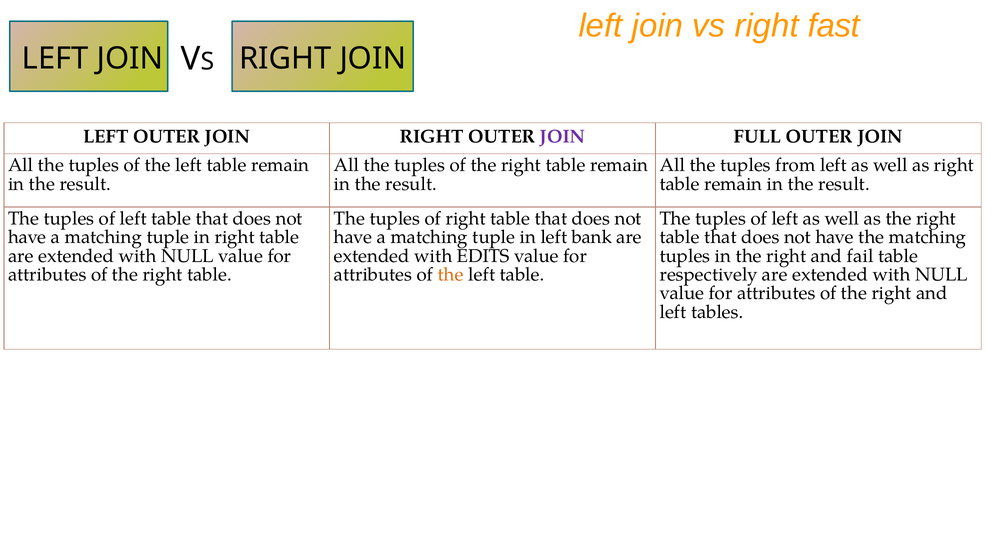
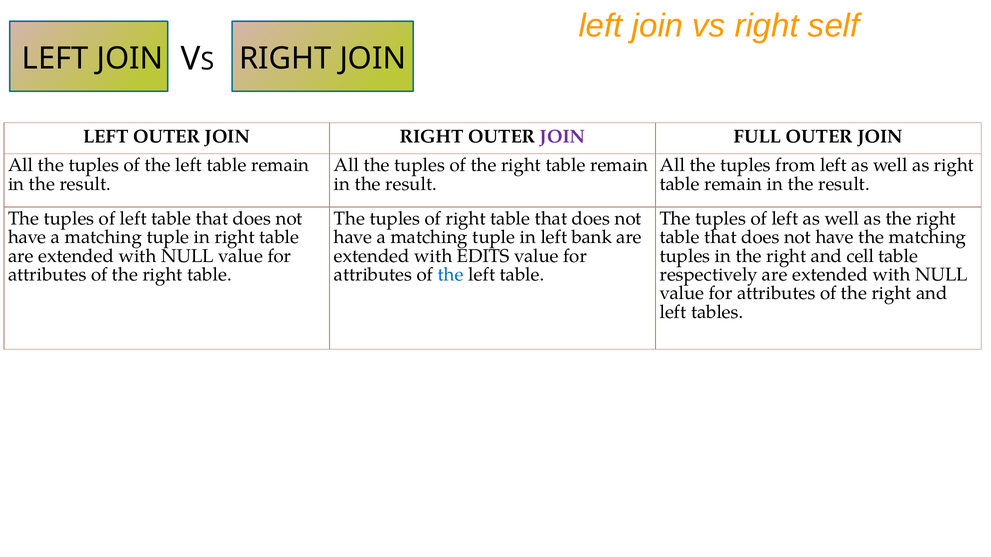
fast: fast -> self (834, 26)
fail: fail -> cell (860, 256)
the colour: orange -> blue (451, 275)
